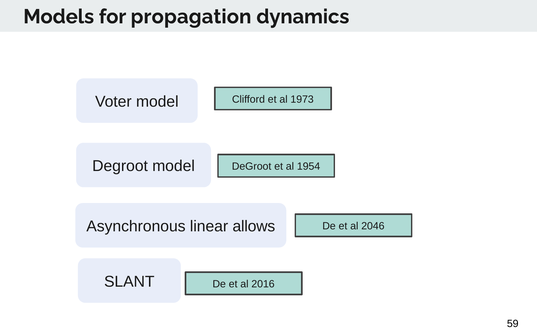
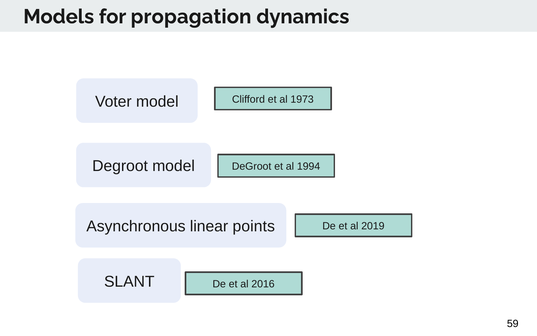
1954: 1954 -> 1994 (309, 166)
allows: allows -> points (254, 226)
2046: 2046 -> 2019 (373, 226)
